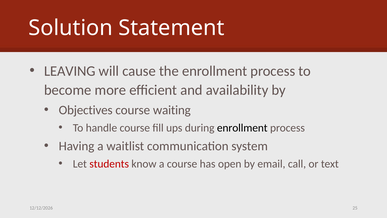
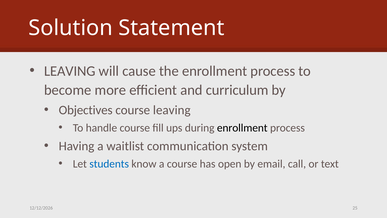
availability: availability -> curriculum (237, 90)
course waiting: waiting -> leaving (172, 110)
students colour: red -> blue (109, 164)
